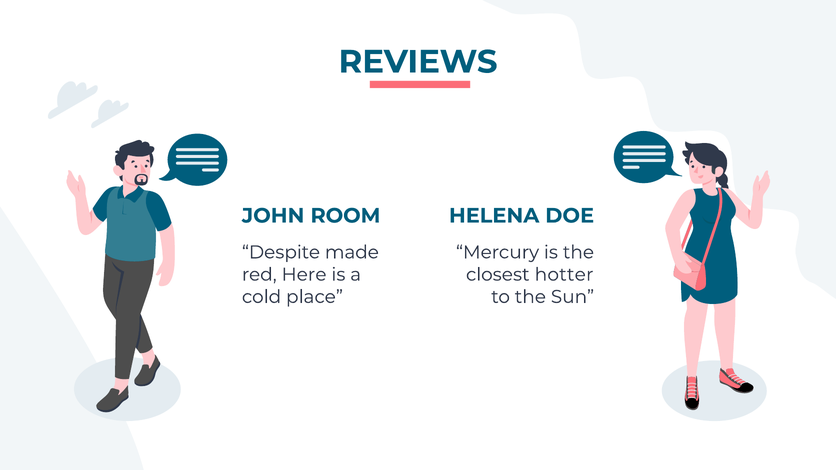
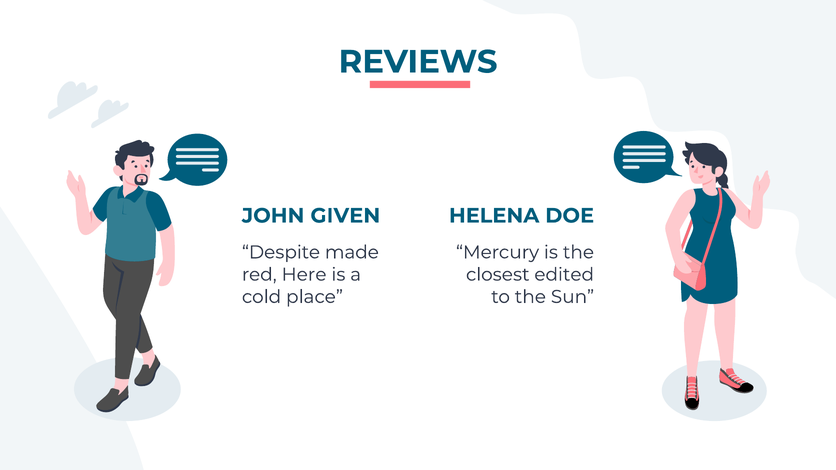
ROOM: ROOM -> GIVEN (345, 216)
hotter: hotter -> edited (564, 275)
